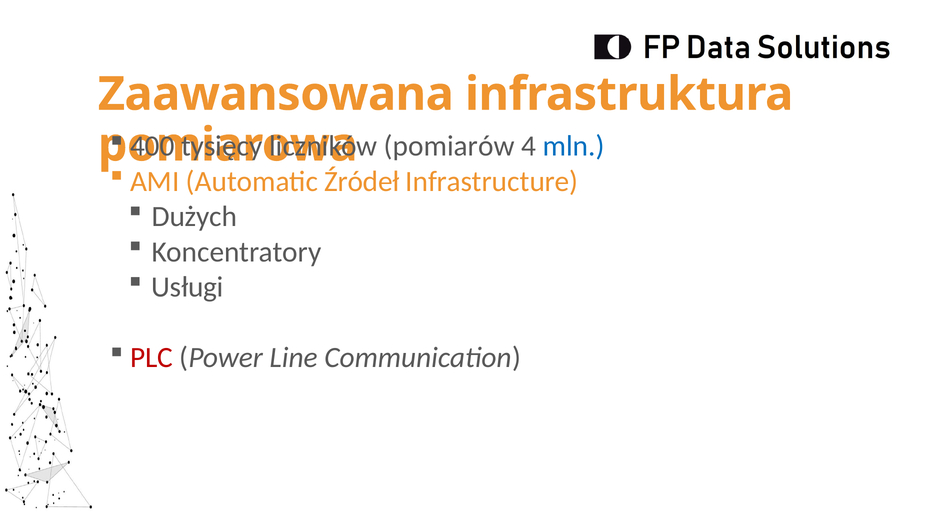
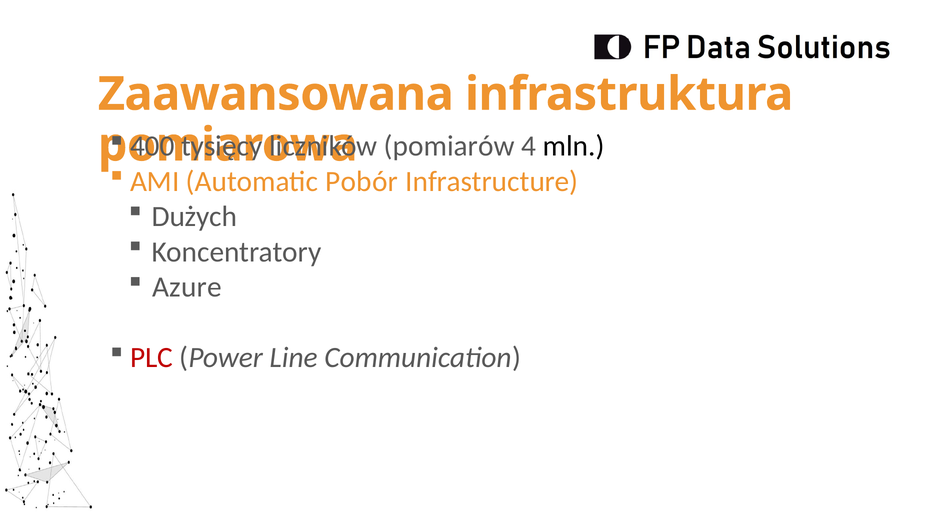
mln colour: blue -> black (574, 146)
Źródeł: Źródeł -> Pobór (362, 181)
Usługi: Usługi -> Azure (187, 287)
